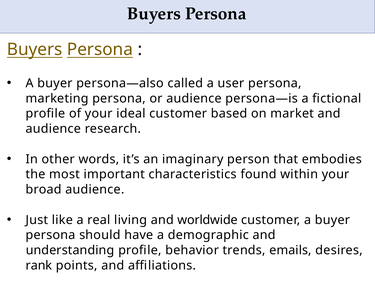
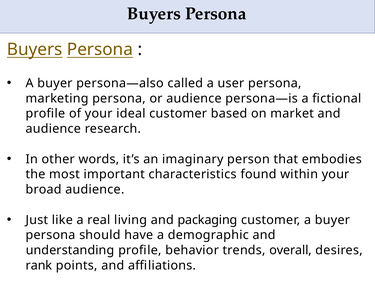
worldwide: worldwide -> packaging (207, 219)
emails: emails -> overall (291, 250)
